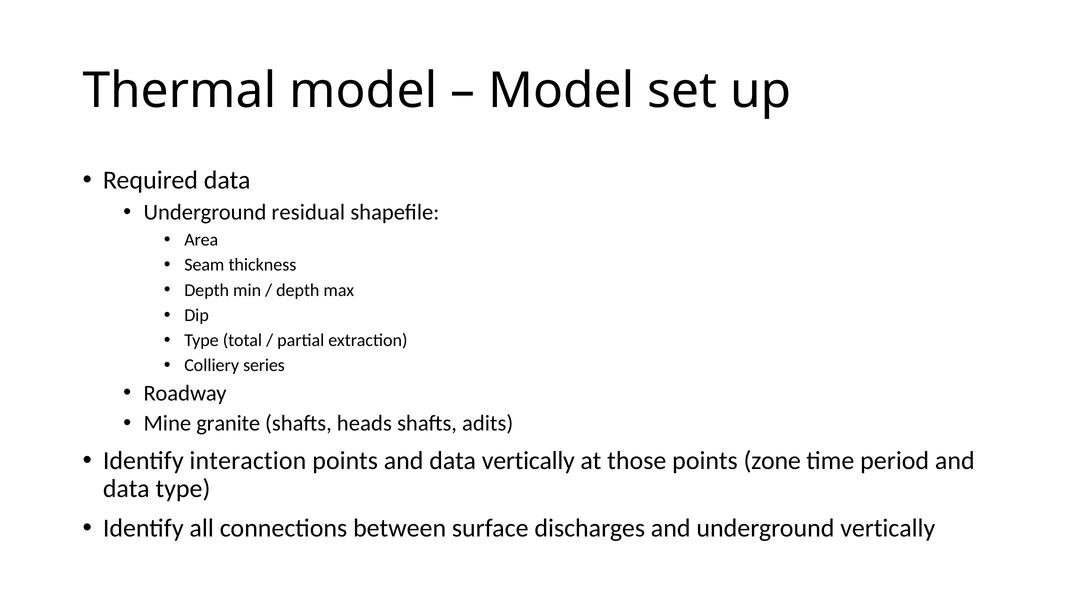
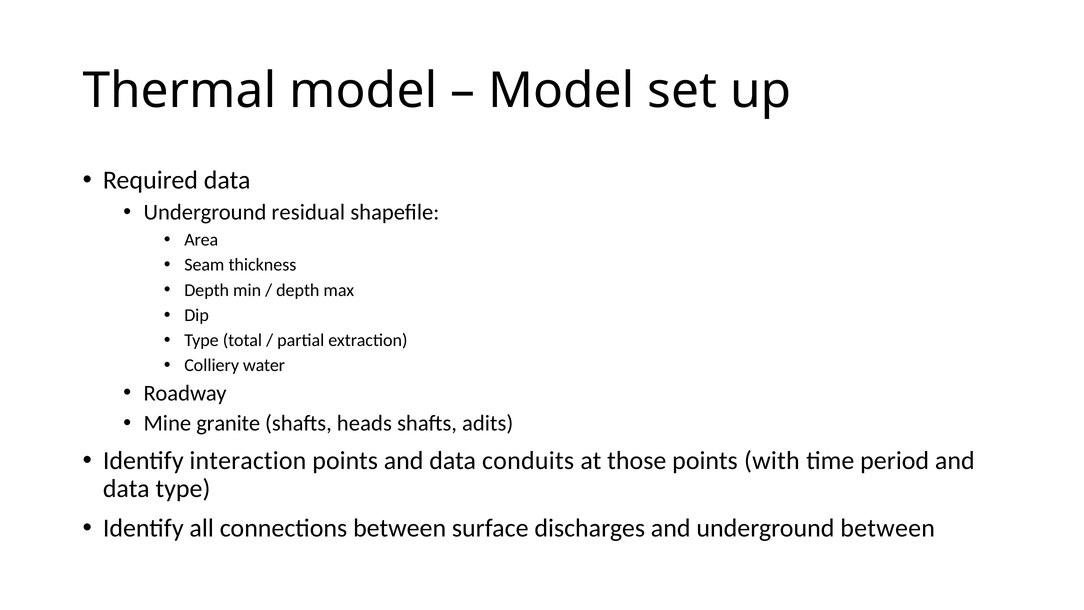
series: series -> water (264, 365)
data vertically: vertically -> conduits (528, 460)
zone: zone -> with (772, 460)
underground vertically: vertically -> between (888, 528)
